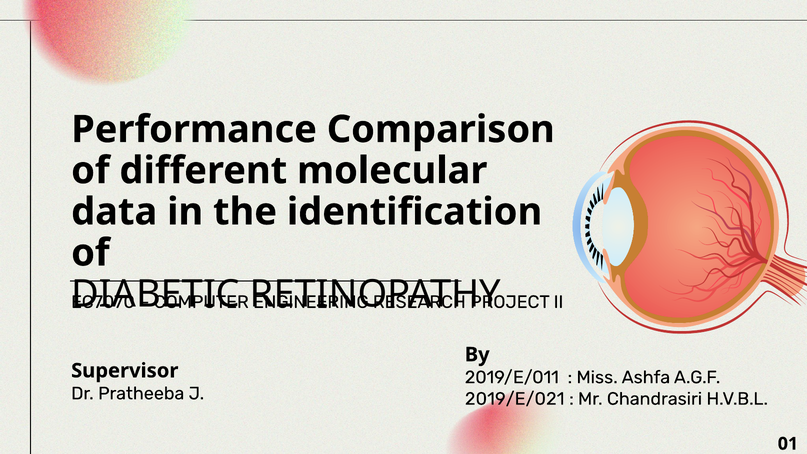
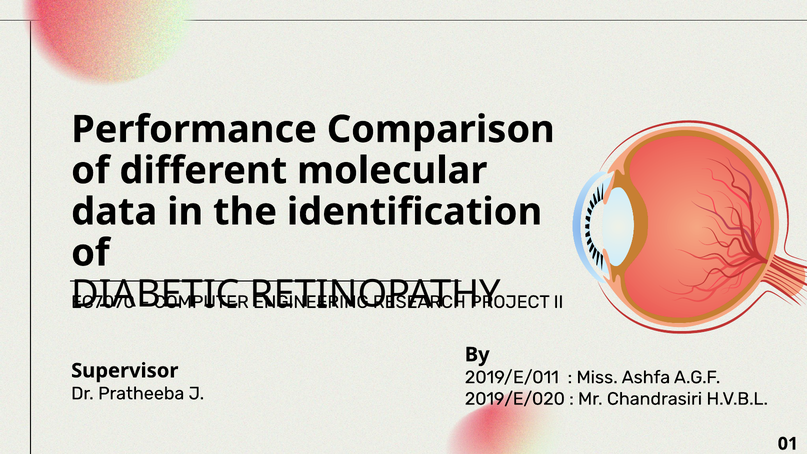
2019/E/021: 2019/E/021 -> 2019/E/020 (515, 399)
